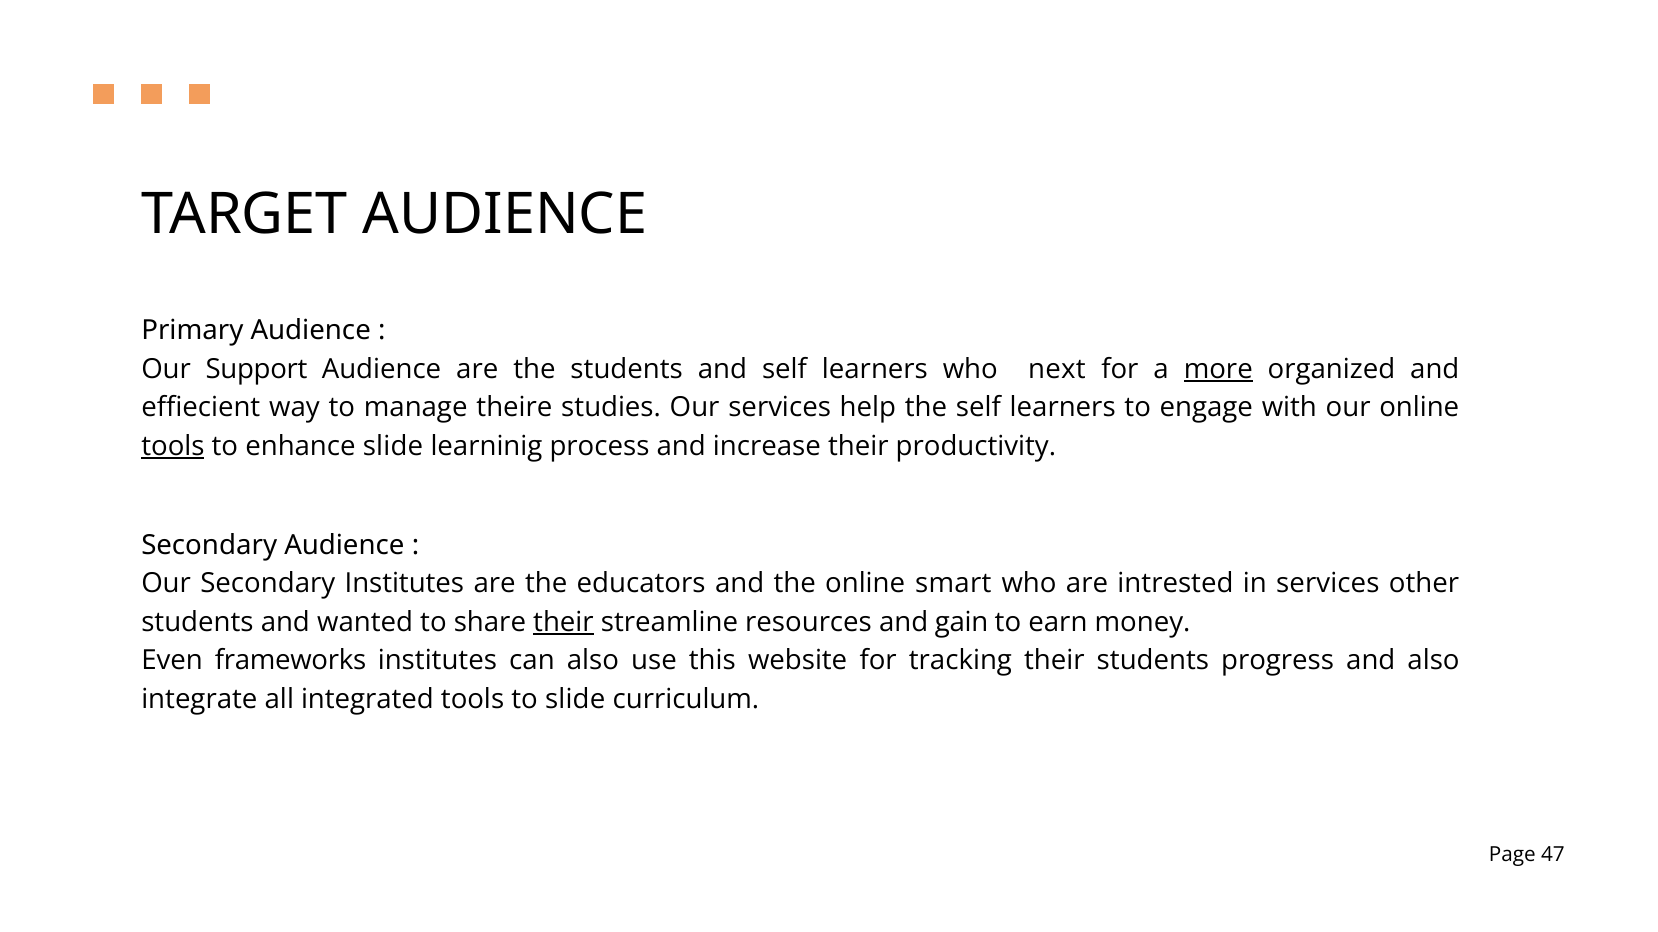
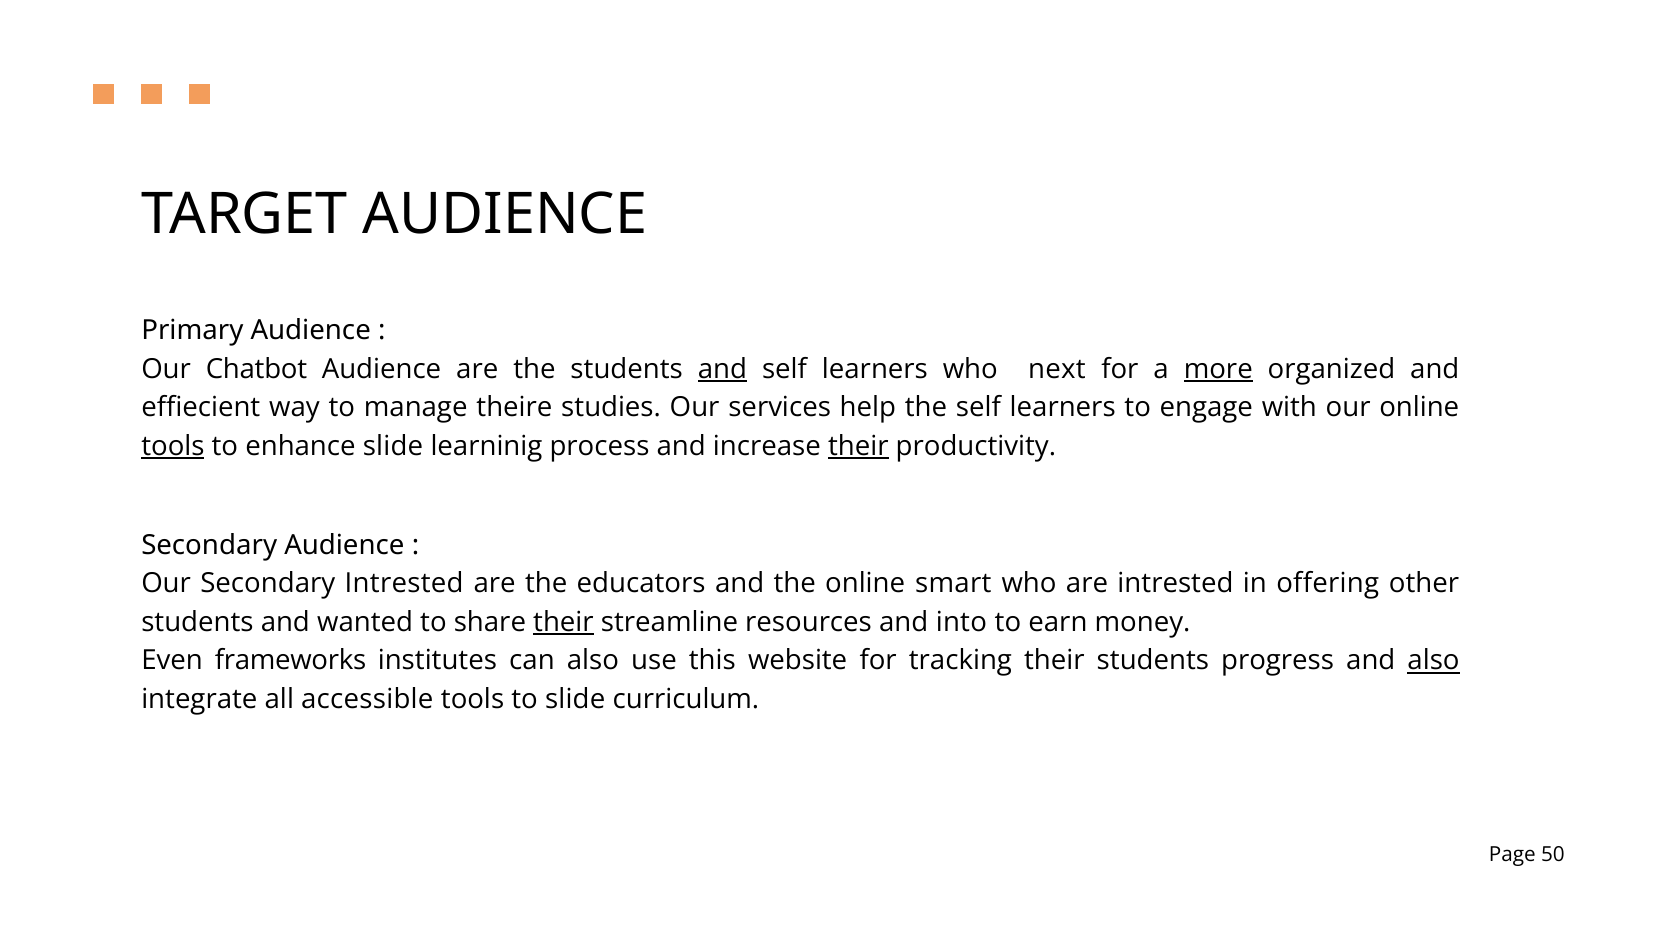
Support: Support -> Chatbot (256, 369)
and underline: none -> present (722, 369)
their underline: none -> present (858, 447)
Secondary Institutes: Institutes -> Intrested (404, 584)
in services: services -> offering (1328, 584)
gain: gain -> into (961, 623)
also underline: none -> present (1434, 661)
integrated: integrated -> accessible (367, 700)
47: 47 -> 50 (1553, 855)
